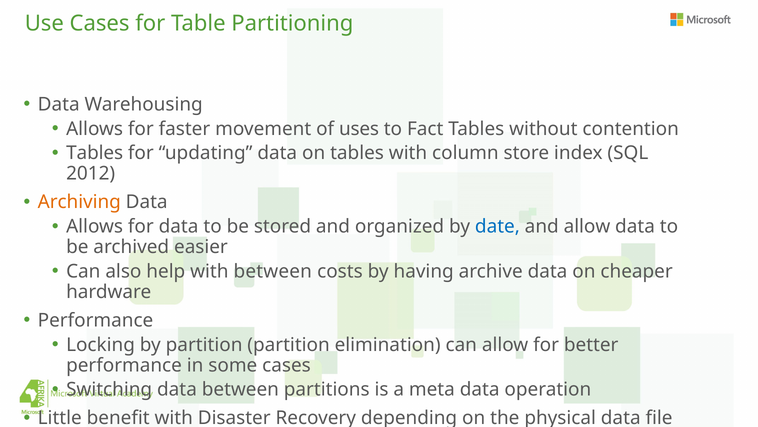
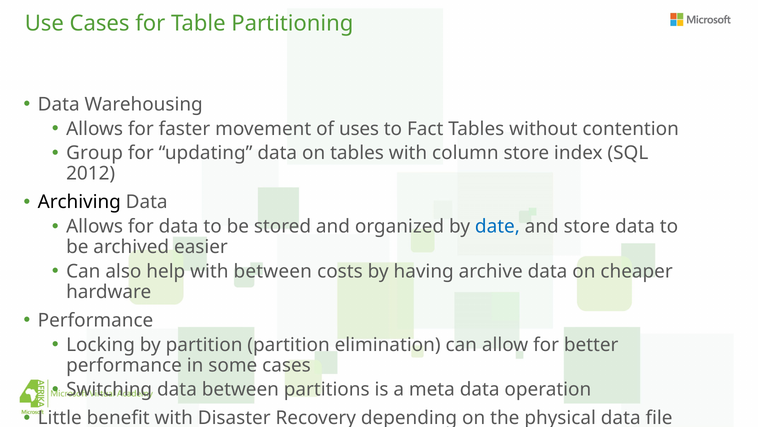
Tables: Tables -> Group (95, 153)
Archiving colour: orange -> black (79, 202)
and allow: allow -> store (587, 226)
